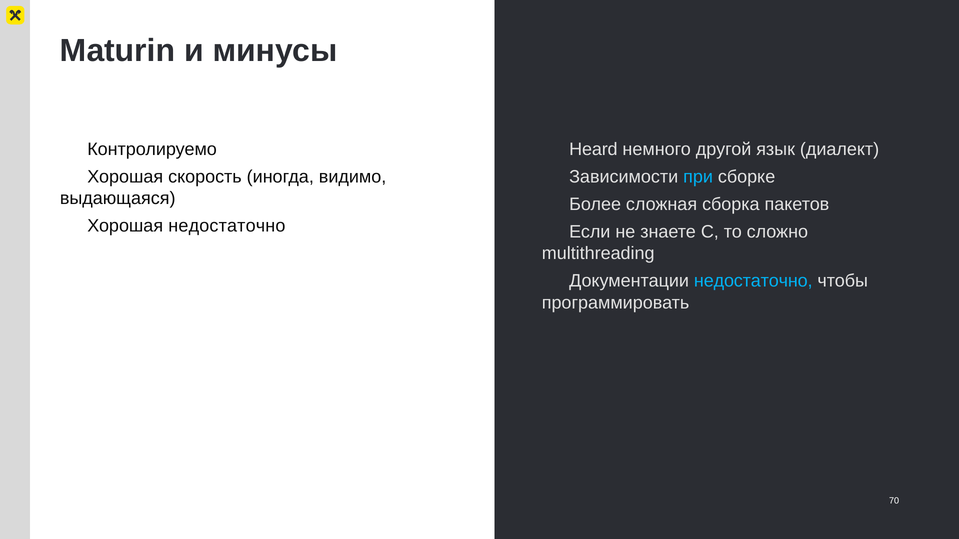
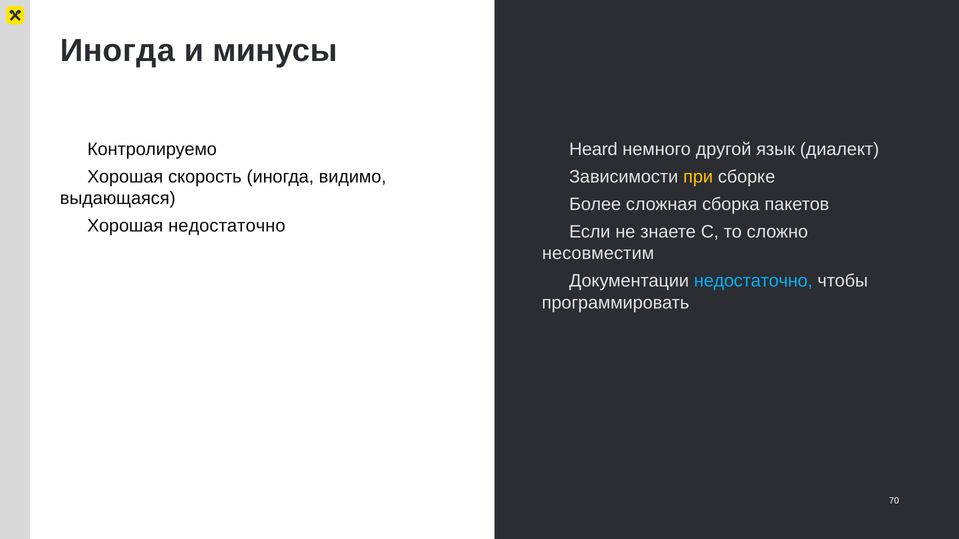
Maturin: Maturin -> Иногда (117, 51)
при colour: light blue -> yellow (698, 177)
multithreading: multithreading -> несовместим (598, 254)
